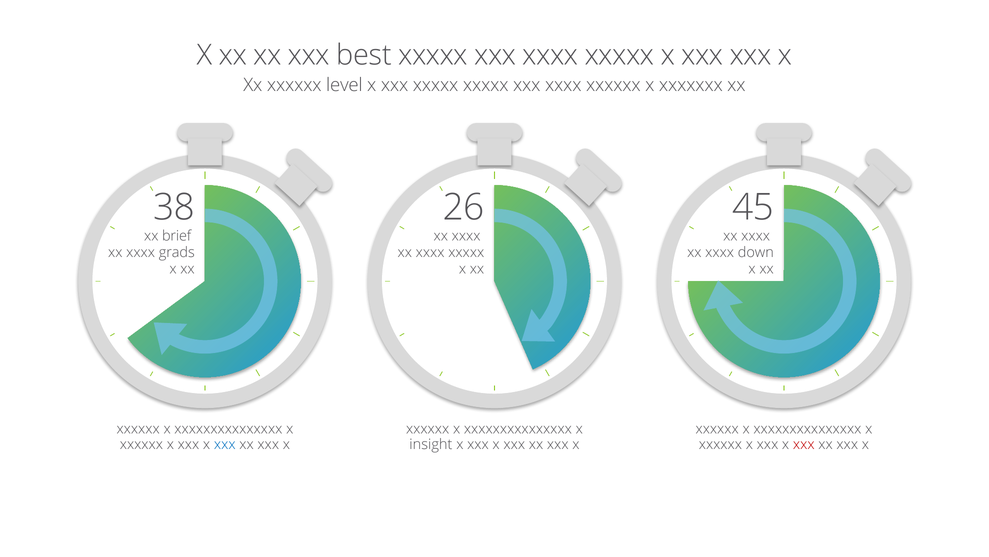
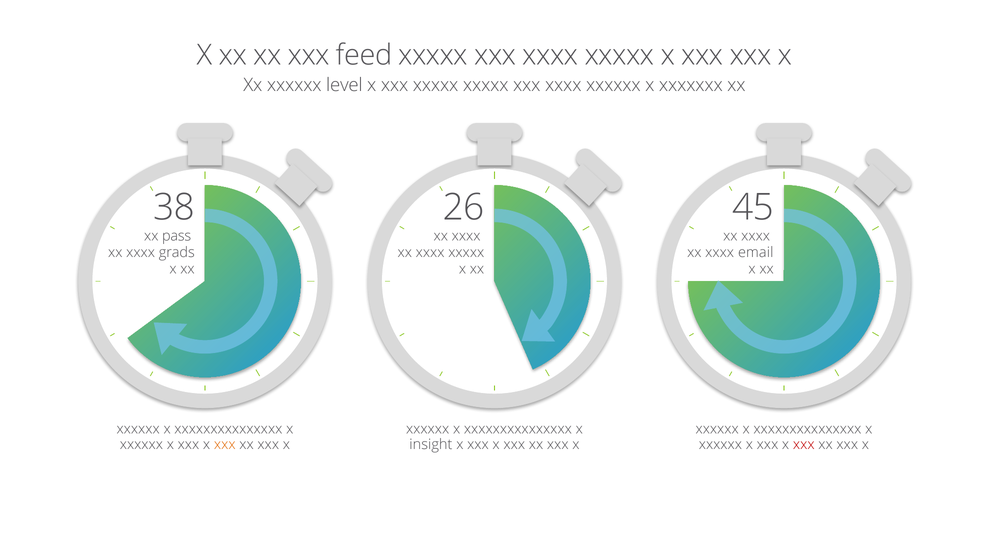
best: best -> feed (364, 55)
brief: brief -> pass (177, 236)
down: down -> email (756, 252)
xxx colour: blue -> orange (225, 444)
